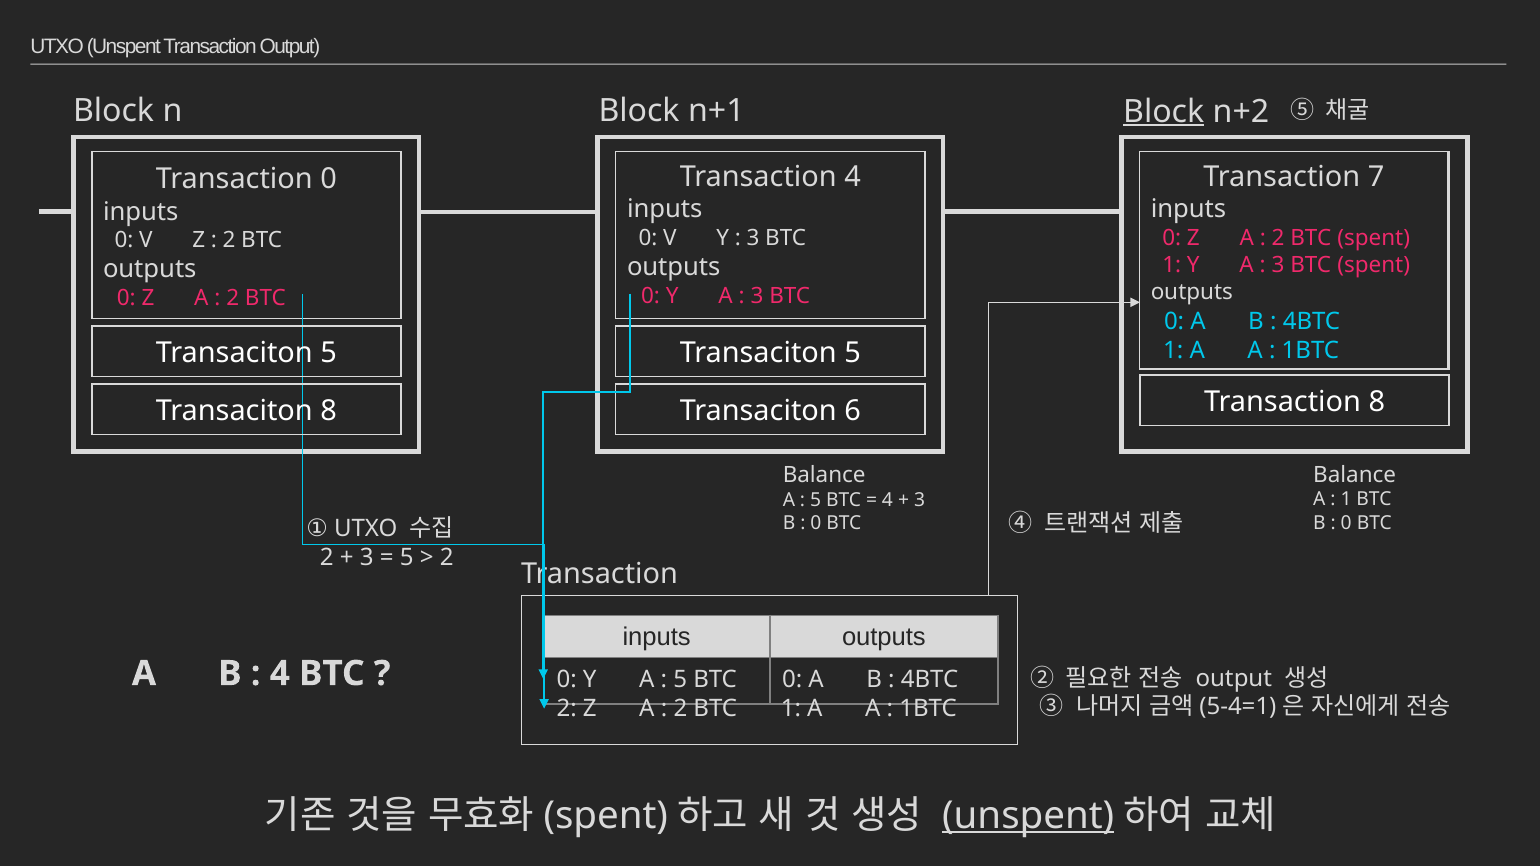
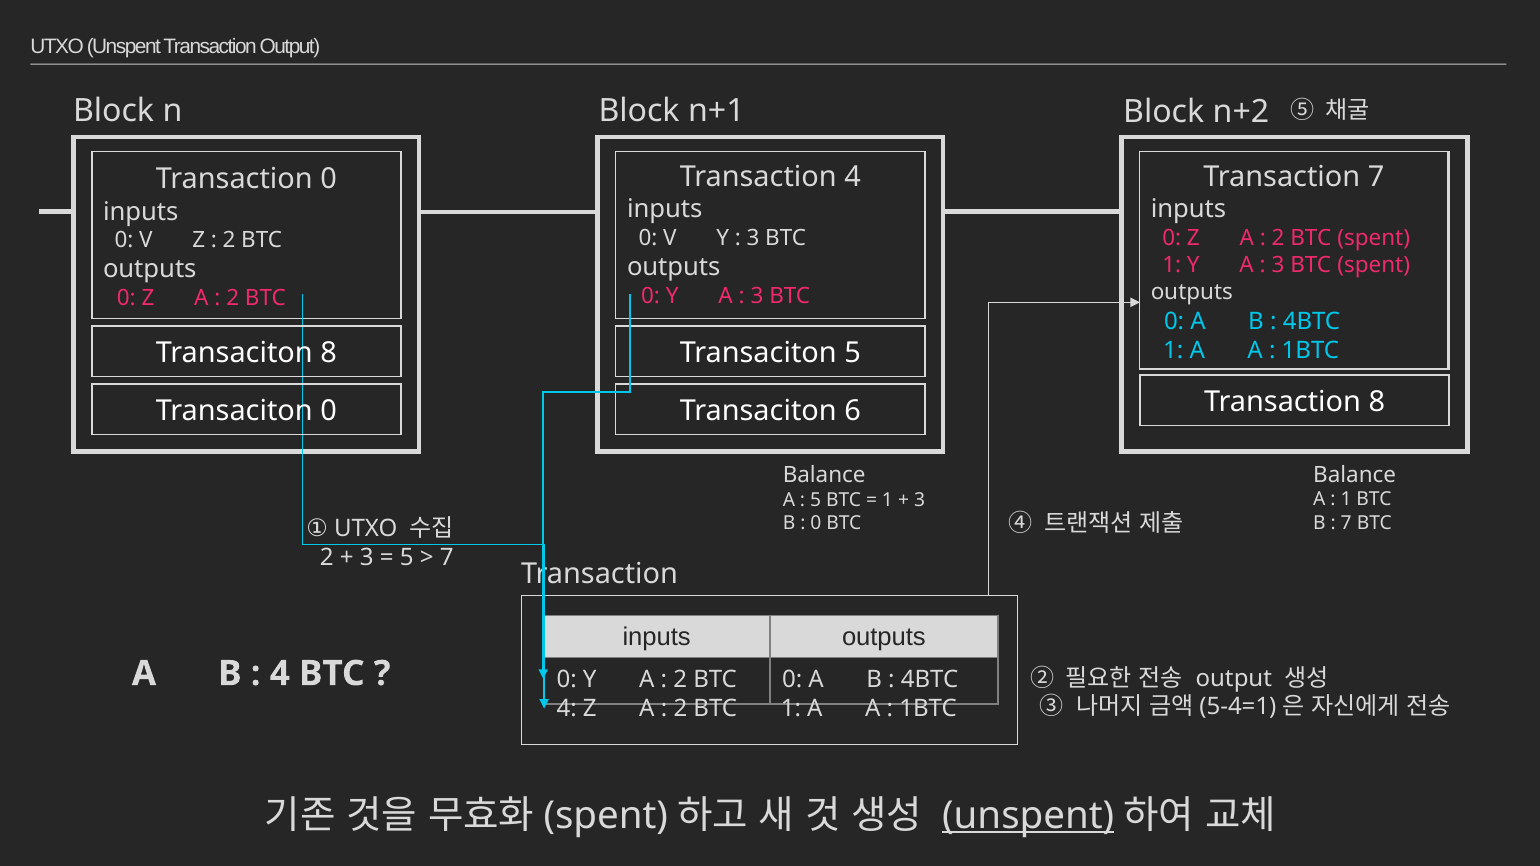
Block underline: present -> none (1164, 112)
5: 5 -> 8 (329, 353)
Transaciton 8: 8 -> 0 (329, 412)
4: 4 -> 1 (887, 500)
0: 0 -> 7 (1346, 523)
2: 2 -> 7 (447, 558)
5: 5 -> 2 (680, 680)
2: 2 -> 4 (567, 709)
